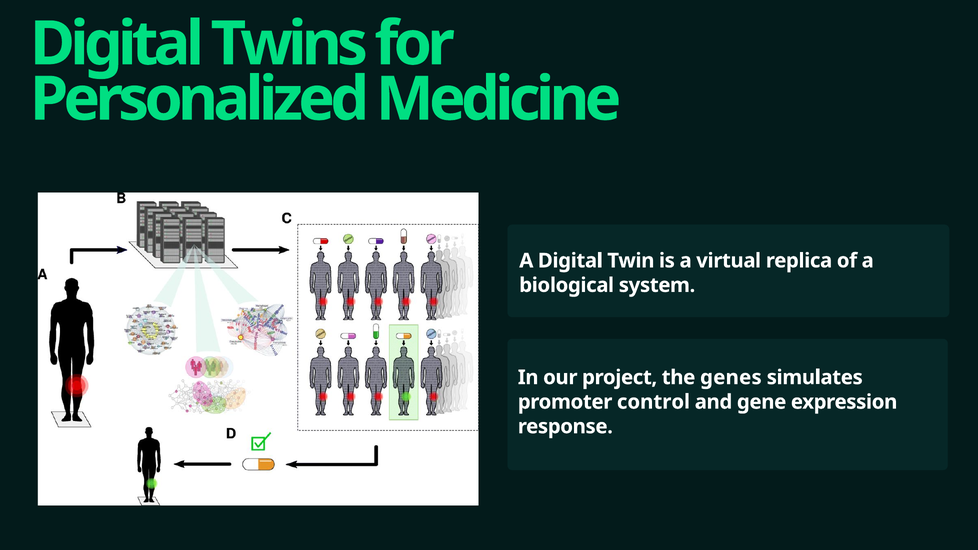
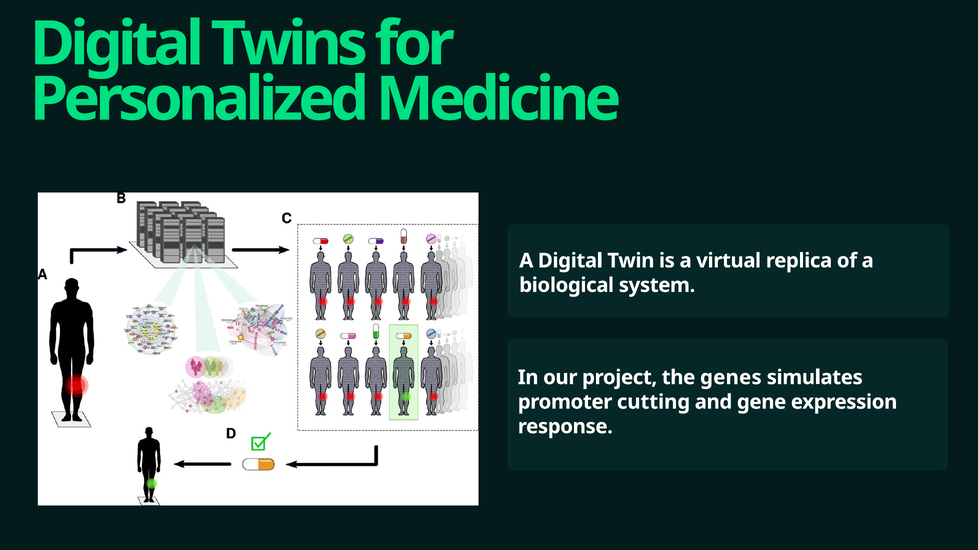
control: control -> cutting (654, 402)
